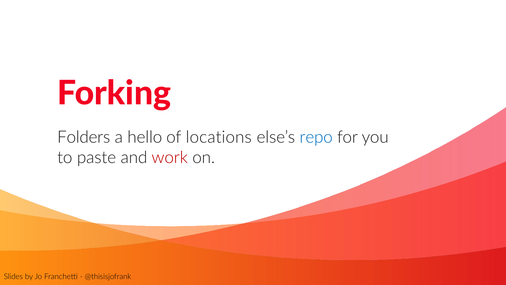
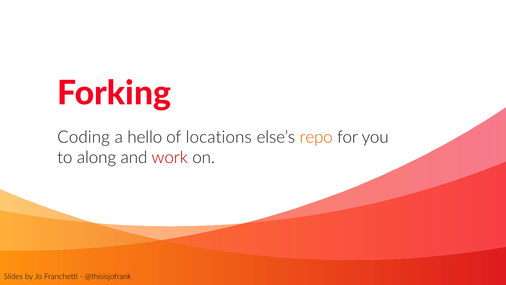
Folders: Folders -> Coding (84, 137)
repo colour: blue -> orange (316, 137)
paste: paste -> along (97, 157)
